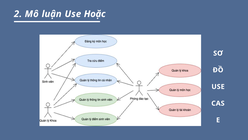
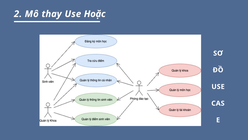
luận: luận -> thay (52, 14)
